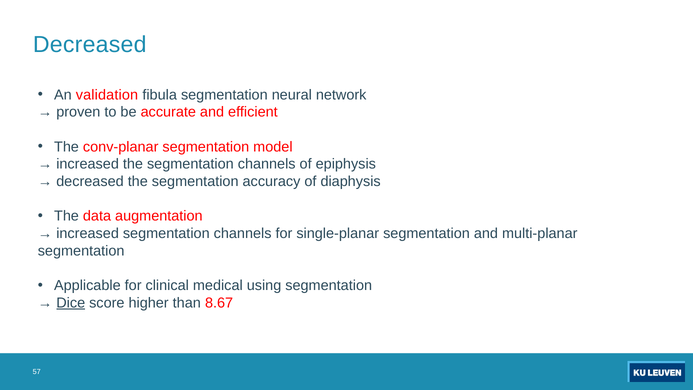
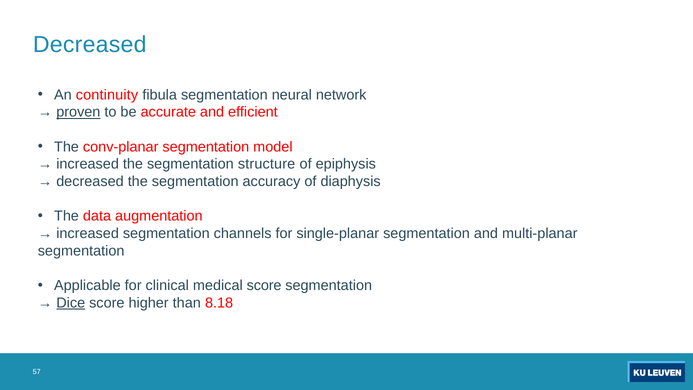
validation: validation -> continuity (107, 95)
proven underline: none -> present (78, 112)
the segmentation channels: channels -> structure (267, 164)
medical using: using -> score (264, 285)
8.67: 8.67 -> 8.18 (219, 303)
